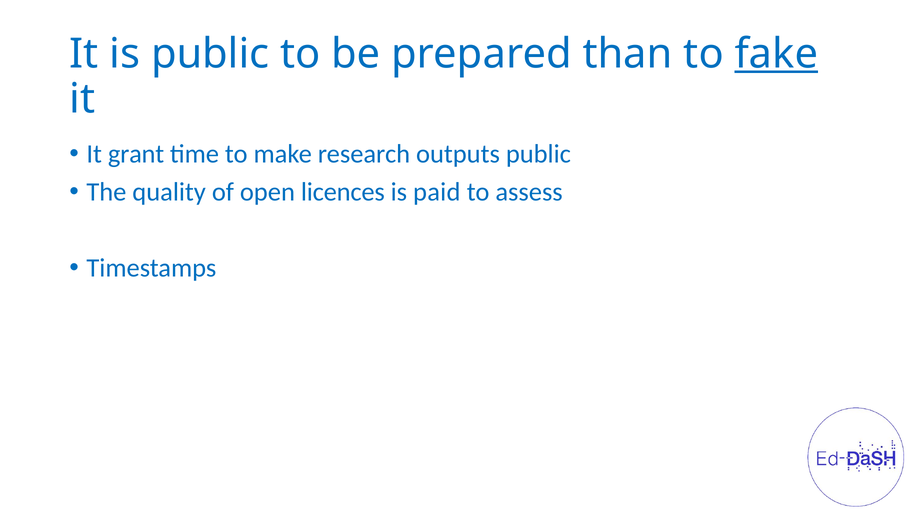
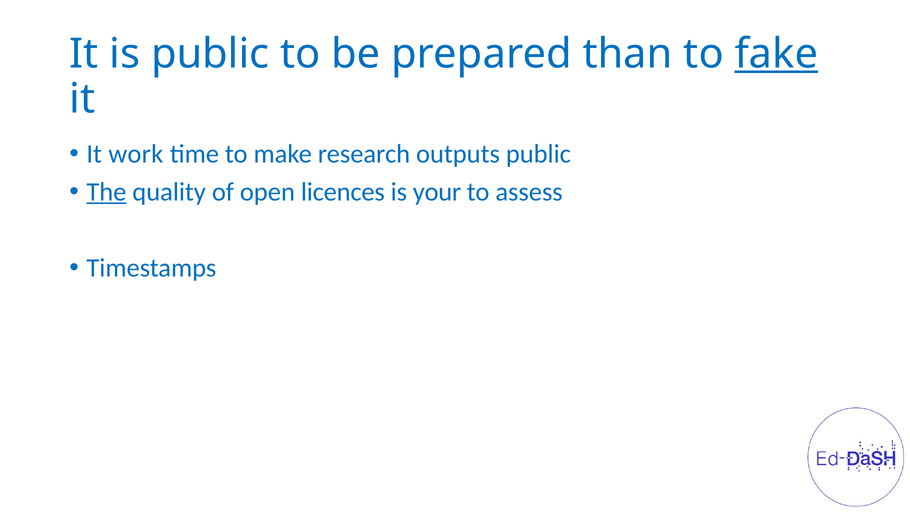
grant: grant -> work (136, 154)
The underline: none -> present (106, 192)
paid: paid -> your (437, 192)
